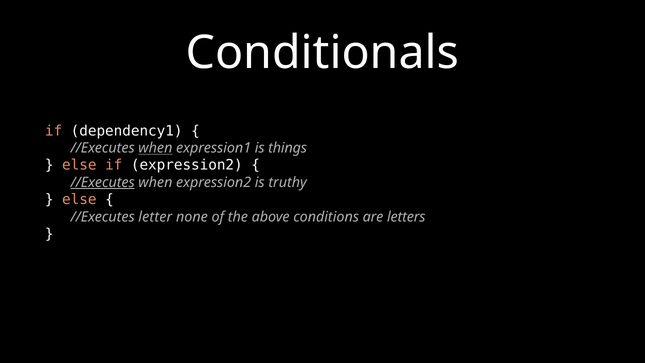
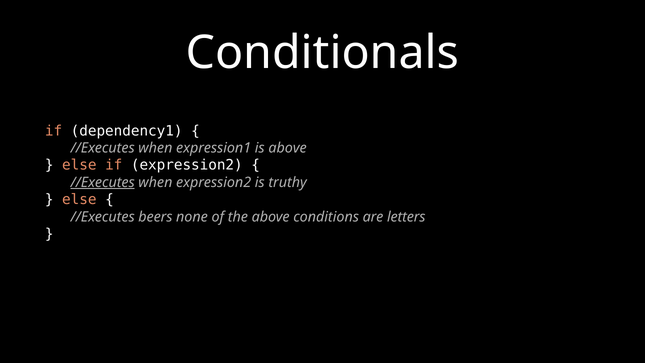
when underline: present -> none (155, 148)
is things: things -> above (288, 148)
letter: letter -> beers (155, 217)
